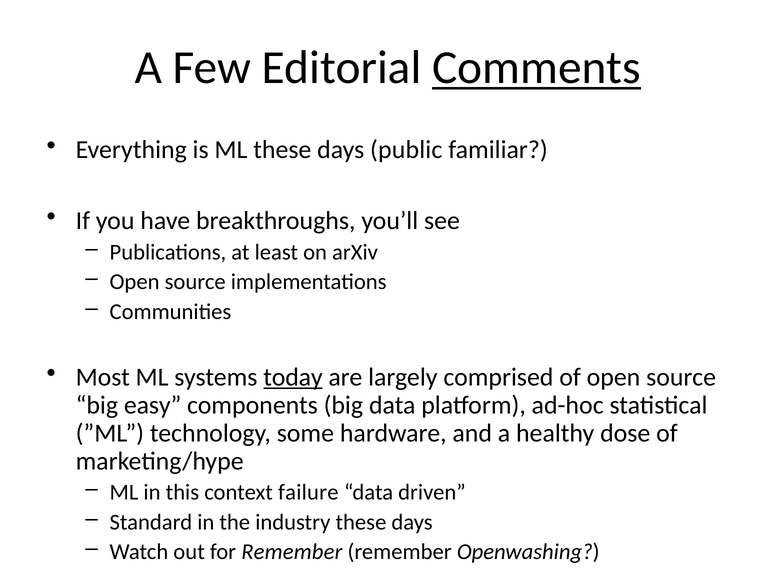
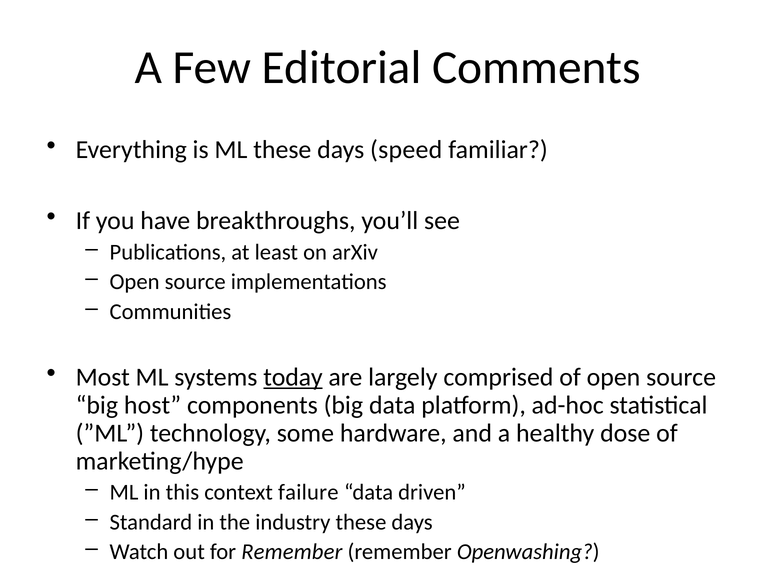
Comments underline: present -> none (536, 68)
public: public -> speed (406, 150)
easy: easy -> host (153, 405)
